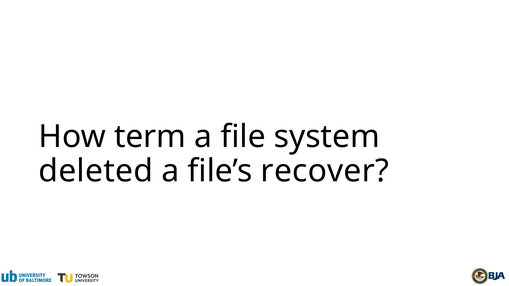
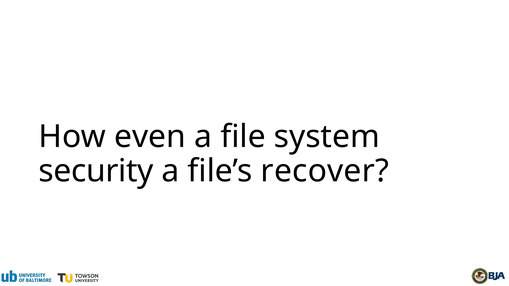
term: term -> even (150, 137)
deleted: deleted -> security (96, 171)
